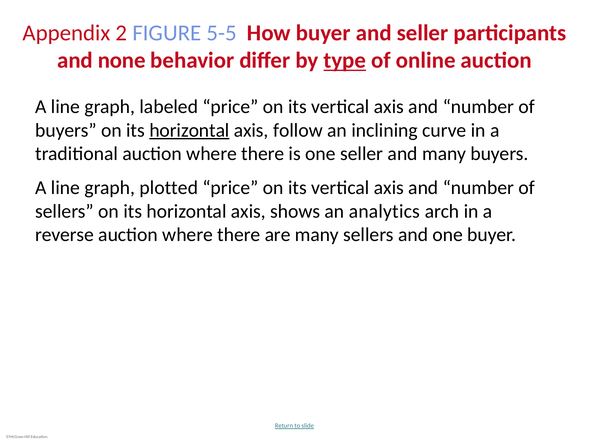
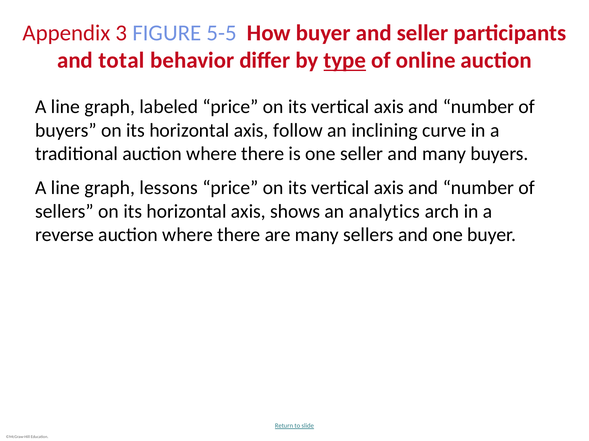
2: 2 -> 3 (121, 33)
none: none -> total (121, 60)
horizontal underline: present -> none (189, 130)
plotted: plotted -> lessons (169, 188)
